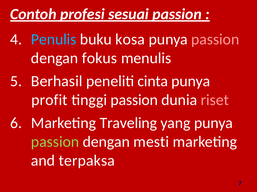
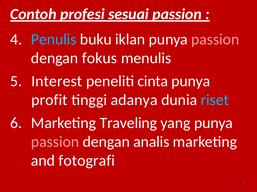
kosa: kosa -> iklan (130, 39)
Berhasil: Berhasil -> Interest (57, 81)
tinggi passion: passion -> adanya (134, 100)
riset colour: pink -> light blue (215, 100)
passion colour: light green -> pink (55, 142)
mesti: mesti -> analis (151, 142)
terpaksa: terpaksa -> fotografi (87, 161)
